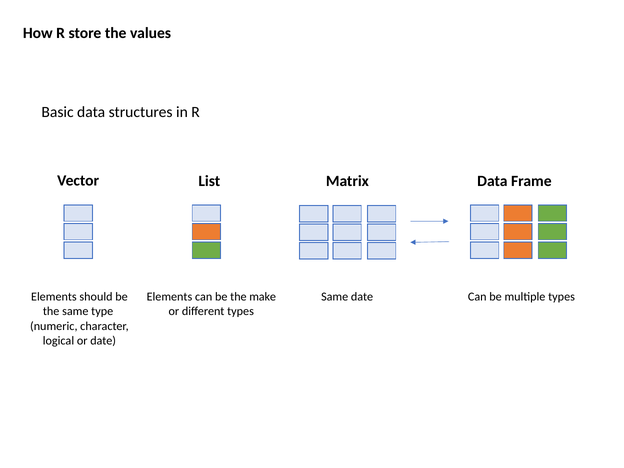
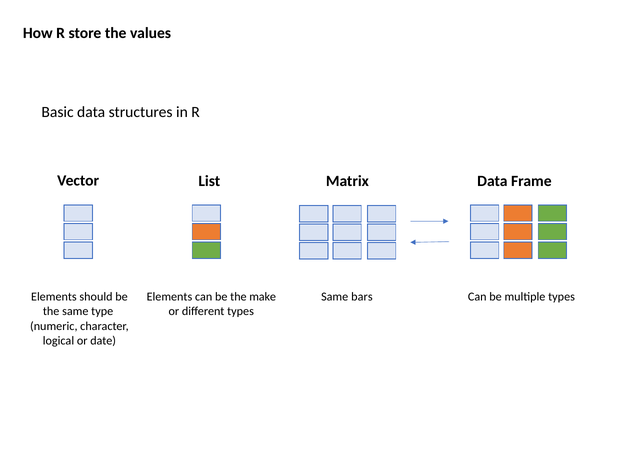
Same date: date -> bars (362, 297)
